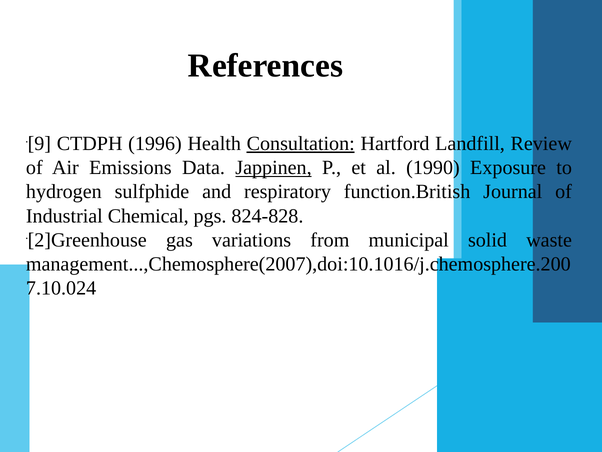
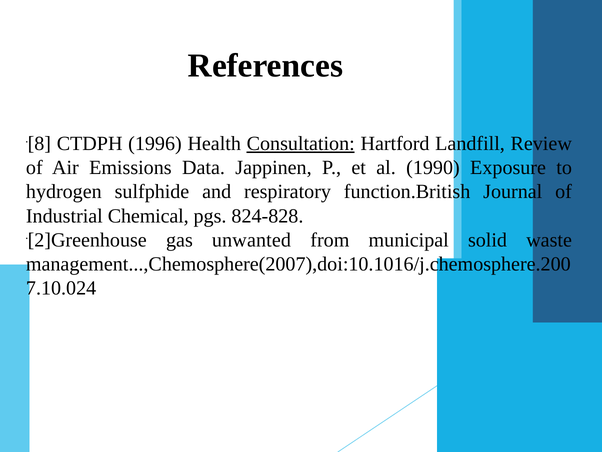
9: 9 -> 8 (39, 143)
Jappinen underline: present -> none (274, 168)
variations: variations -> unwanted (252, 240)
